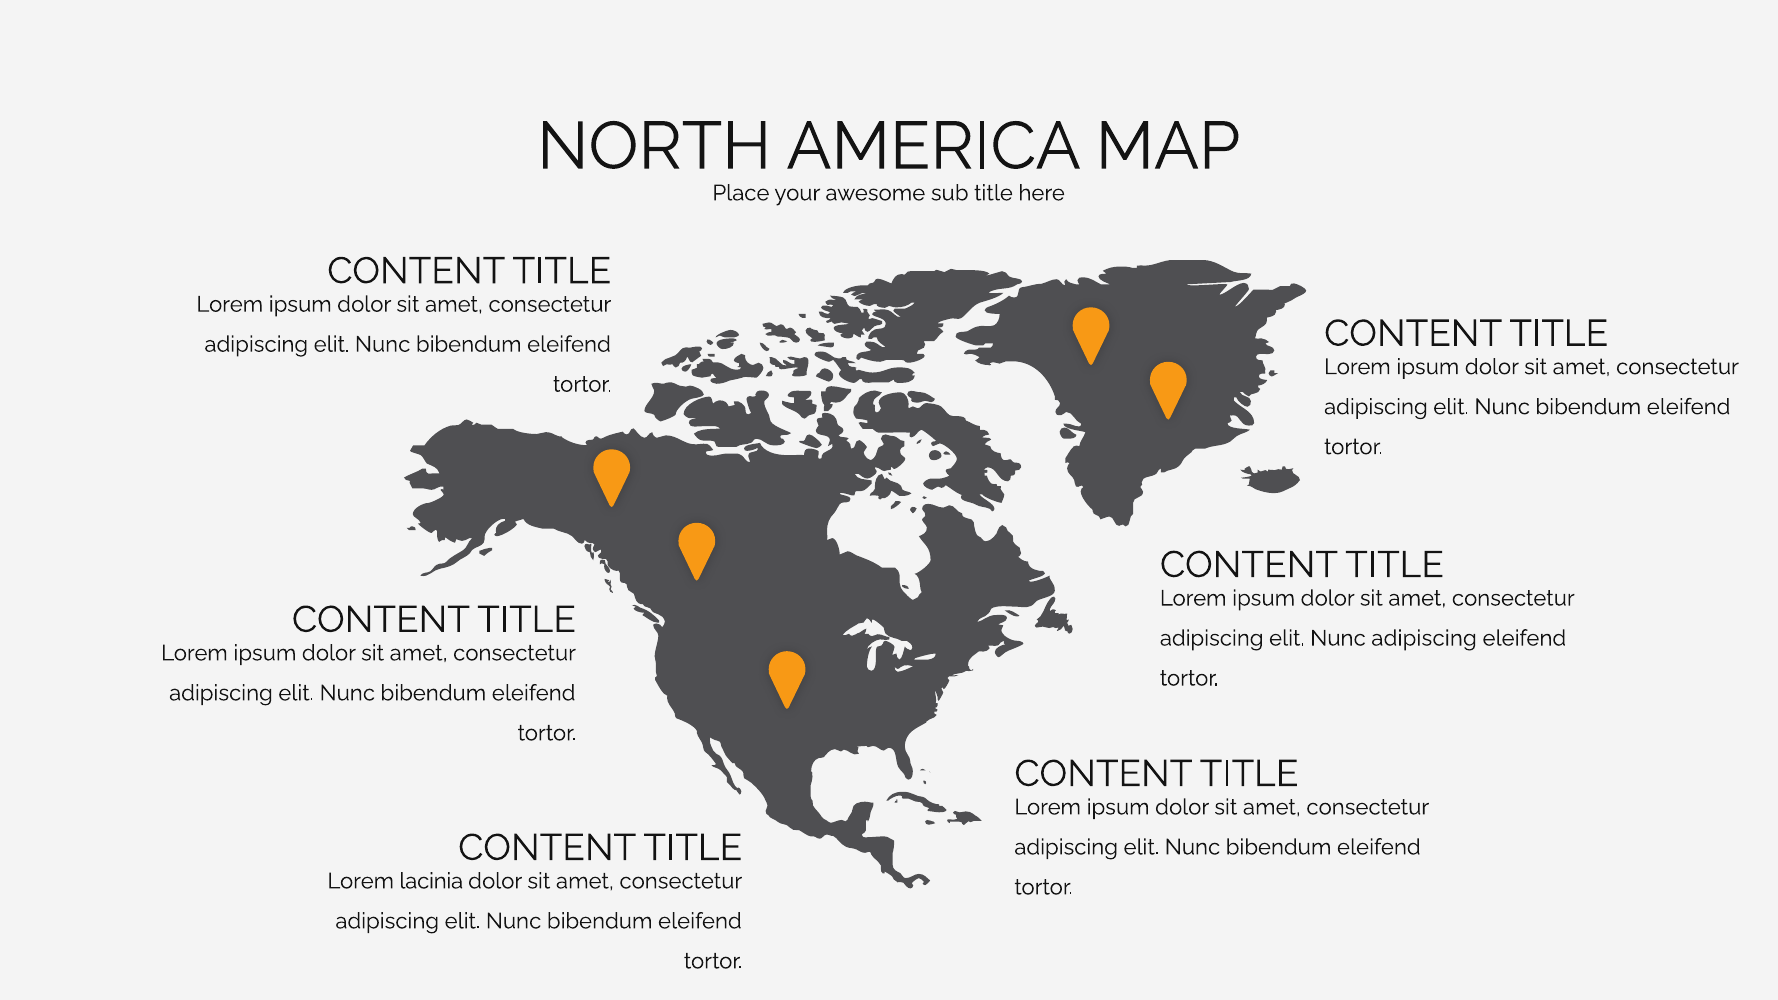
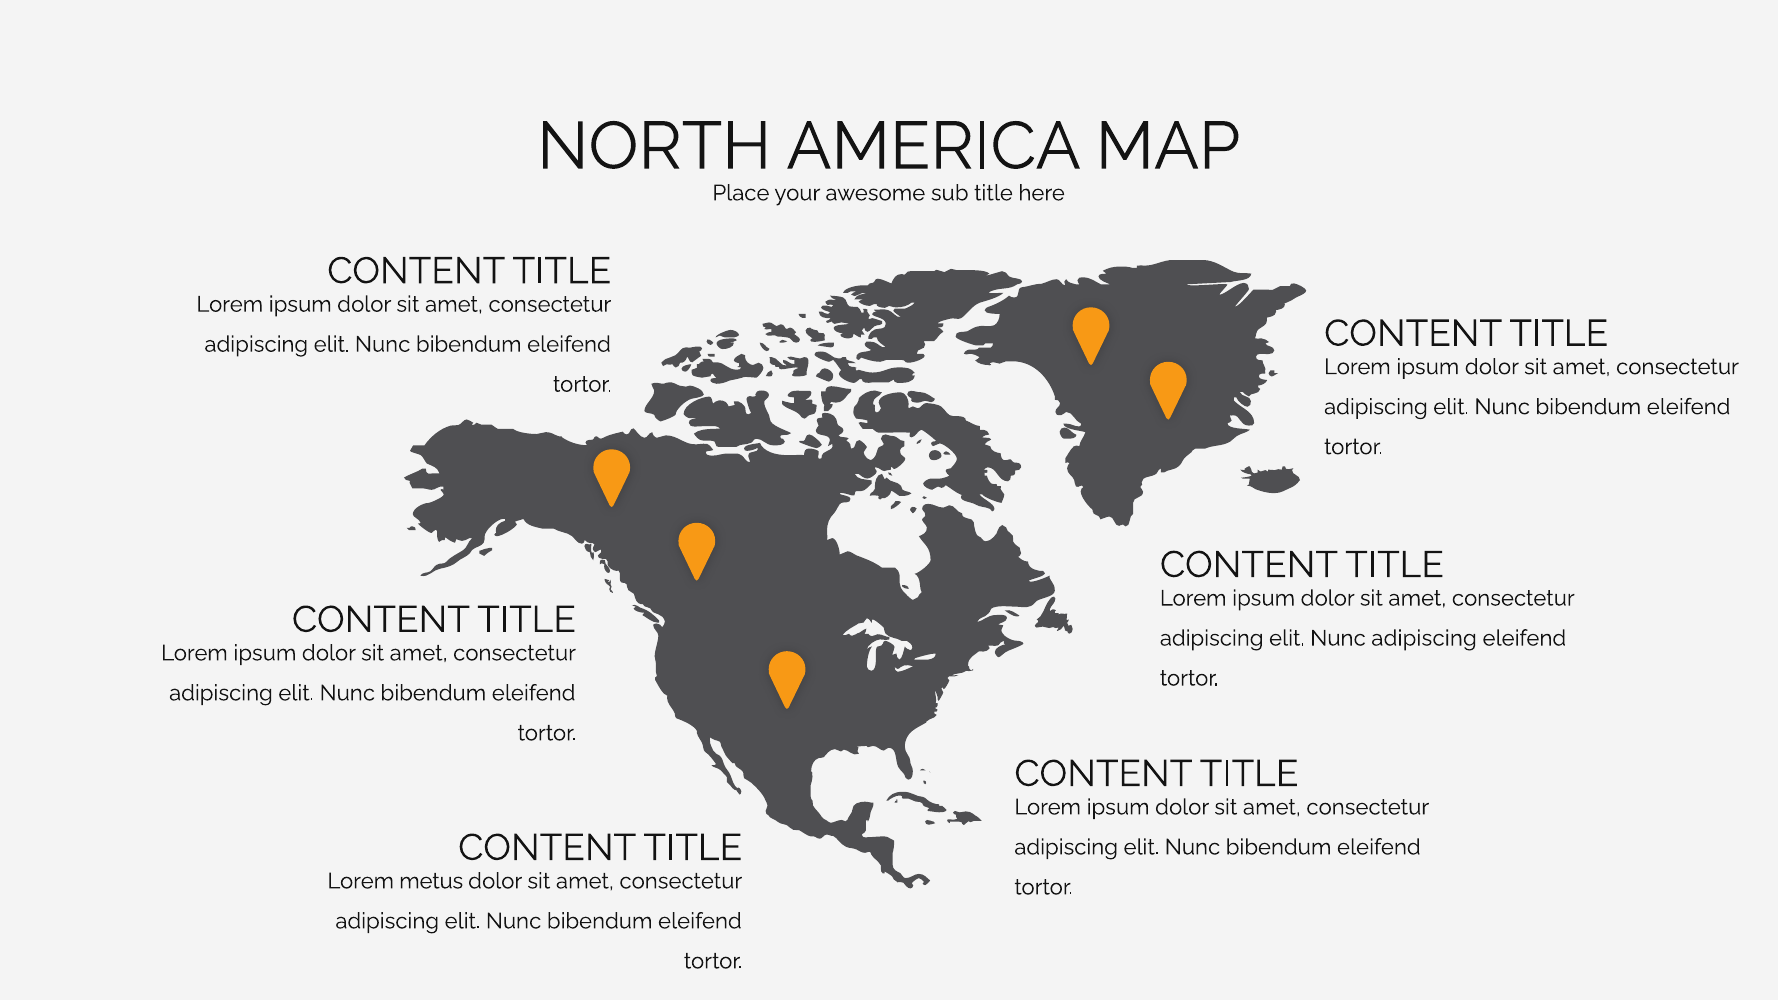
lacinia: lacinia -> metus (431, 881)
